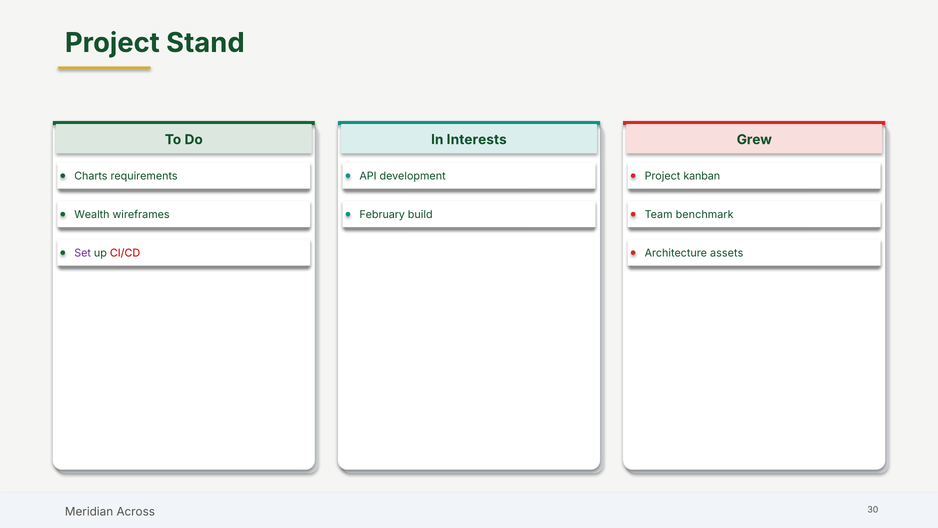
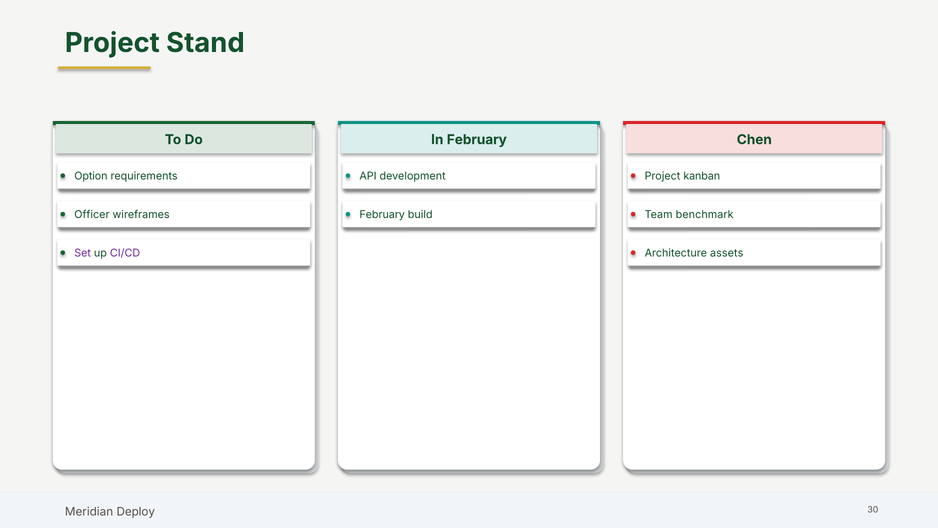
In Interests: Interests -> February (477, 140)
Grew: Grew -> Chen (754, 140)
Charts: Charts -> Option (91, 176)
Wealth: Wealth -> Officer (92, 215)
CI/CD colour: red -> purple (125, 253)
Across: Across -> Deploy (136, 511)
